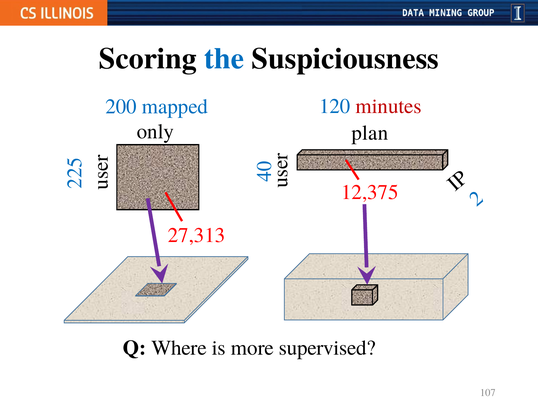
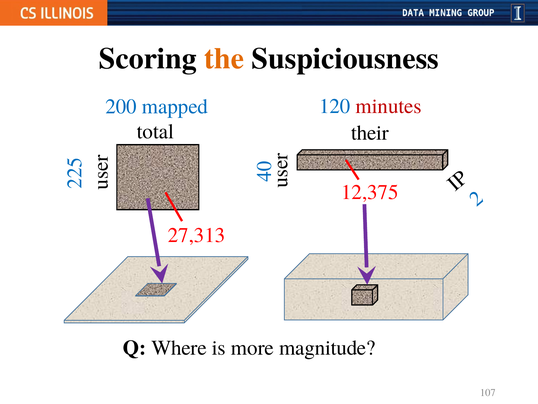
the colour: blue -> orange (224, 59)
only: only -> total (155, 131)
plan: plan -> their (370, 133)
supervised: supervised -> magnitude (327, 347)
